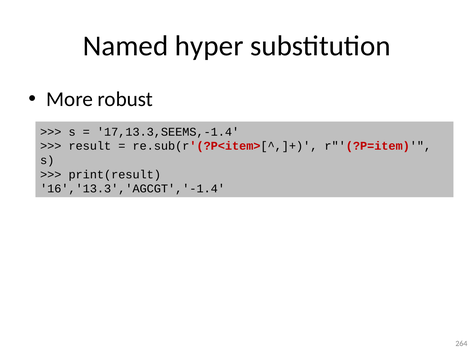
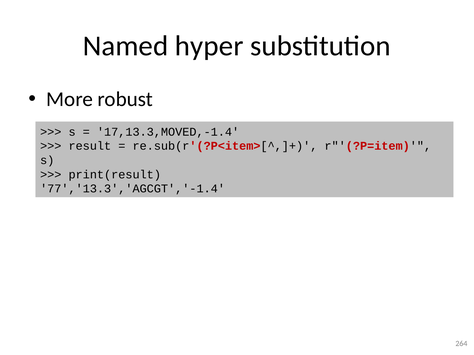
17,13.3,SEEMS,-1.4: 17,13.3,SEEMS,-1.4 -> 17,13.3,MOVED,-1.4 (168, 132)
16','13.3','AGCGT','-1.4: 16','13.3','AGCGT','-1.4 -> 77','13.3','AGCGT','-1.4 (133, 189)
